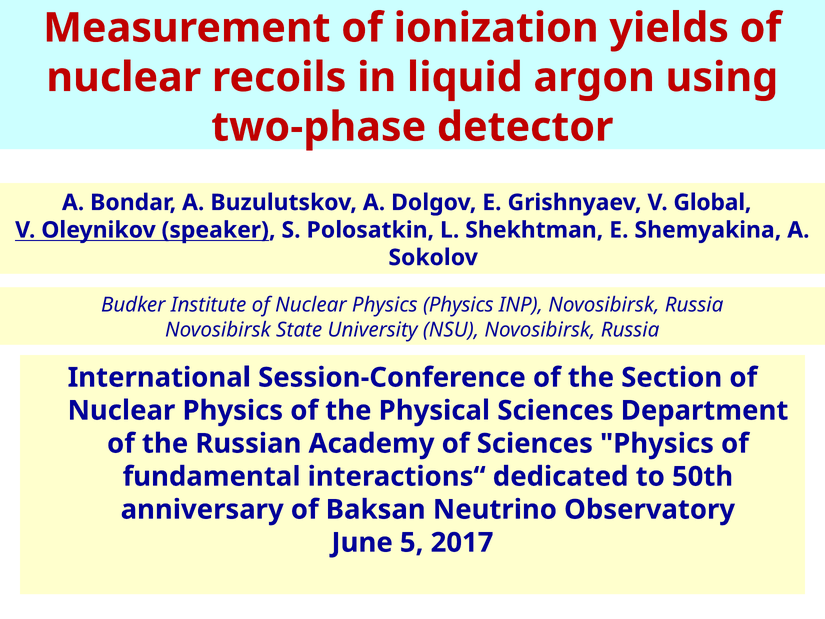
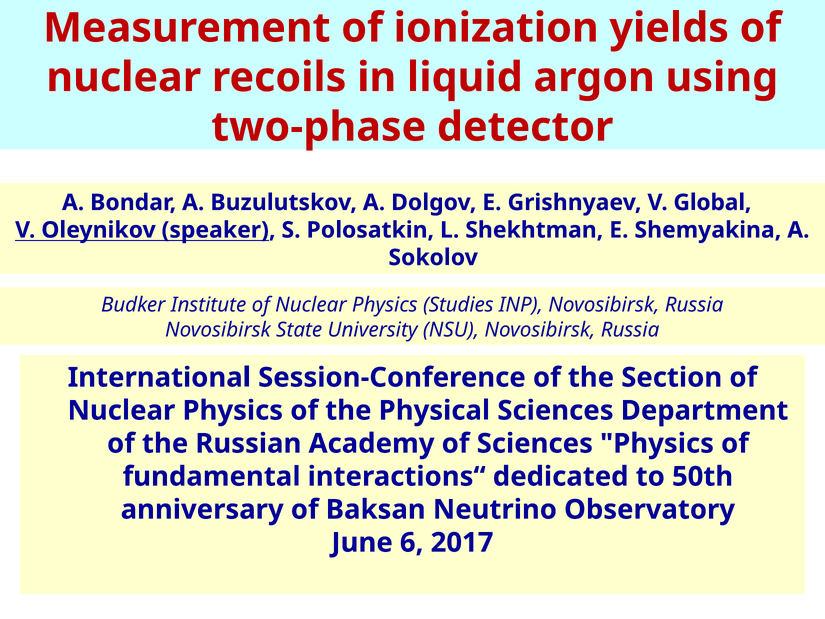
Physics Physics: Physics -> Studies (458, 305)
5: 5 -> 6 (412, 542)
